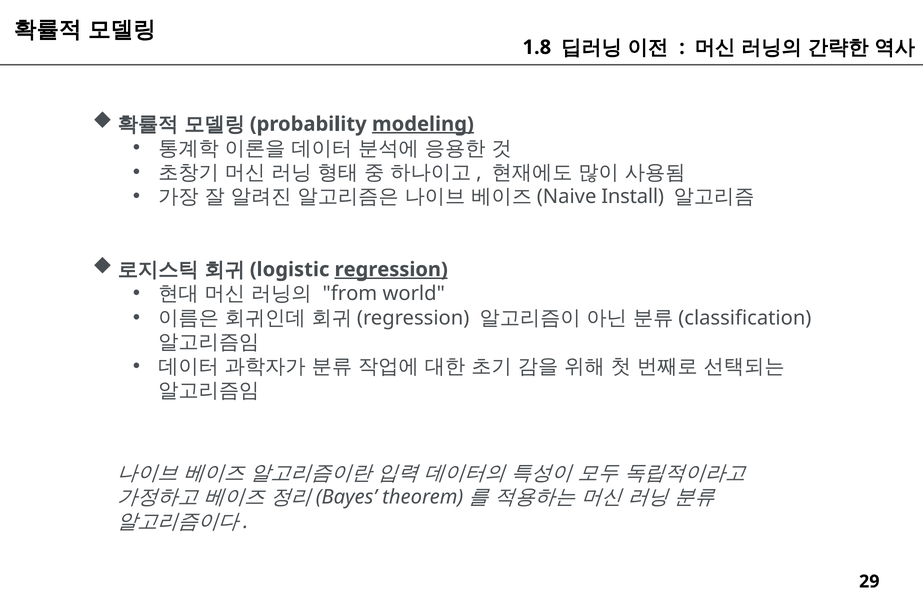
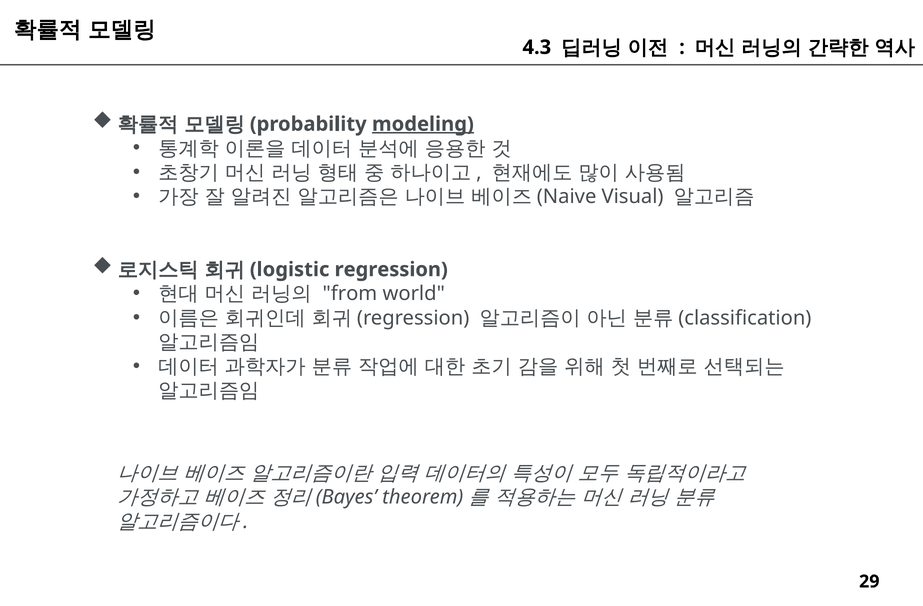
1.8: 1.8 -> 4.3 (537, 47)
Install: Install -> Visual (633, 197)
regression underline: present -> none (391, 270)
